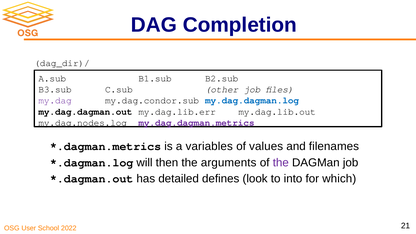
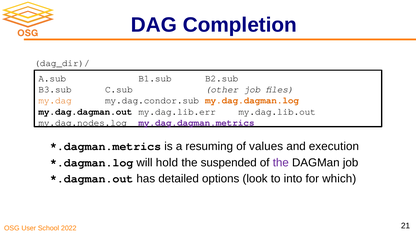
my.dag colour: purple -> orange (55, 101)
my.dag.dagman.log colour: blue -> orange (252, 101)
variables: variables -> resuming (209, 146)
filenames: filenames -> execution (334, 146)
then: then -> hold (167, 163)
arguments: arguments -> suspended (229, 163)
defines: defines -> options (221, 179)
